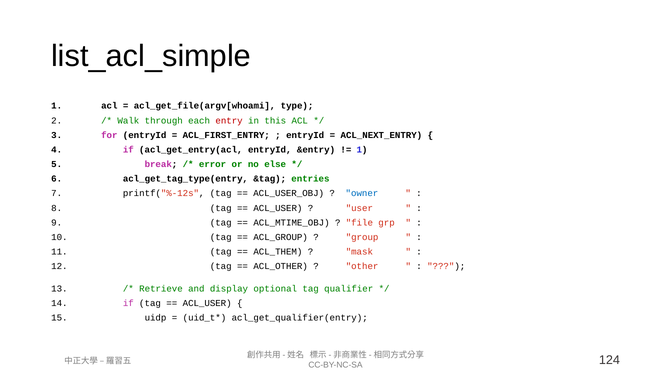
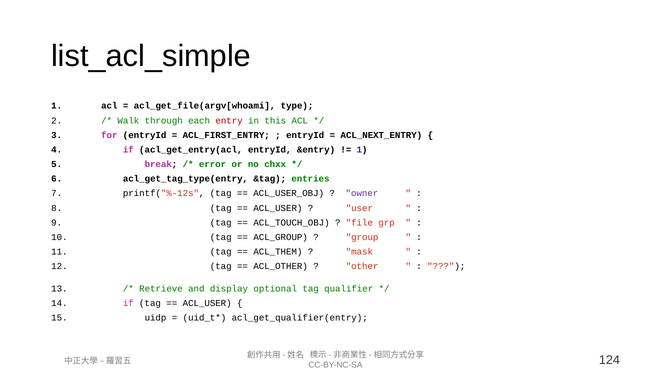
else: else -> chxx (275, 164)
owner colour: blue -> purple (362, 194)
ACL_MTIME_OBJ: ACL_MTIME_OBJ -> ACL_TOUCH_OBJ (292, 223)
